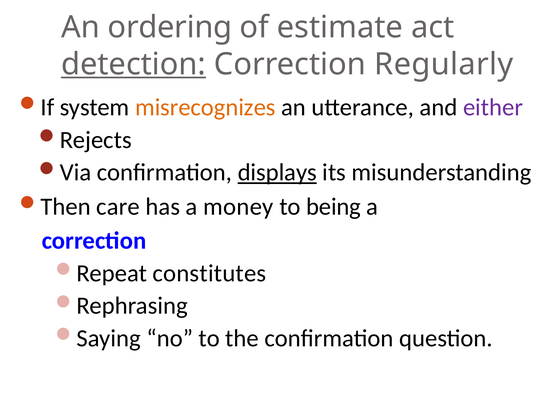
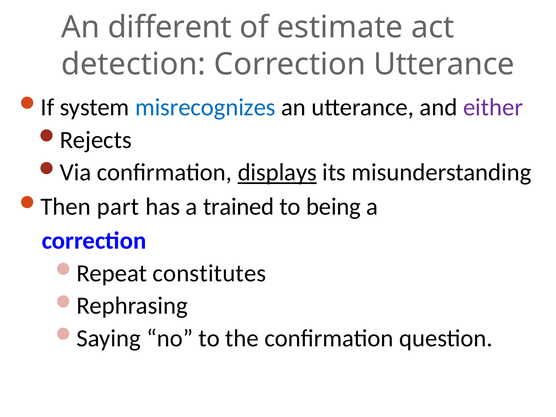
ordering: ordering -> different (170, 27)
detection underline: present -> none (134, 64)
Correction Regularly: Regularly -> Utterance (444, 64)
misrecognizes colour: orange -> blue (205, 107)
care: care -> part (118, 207)
money: money -> trained (239, 207)
